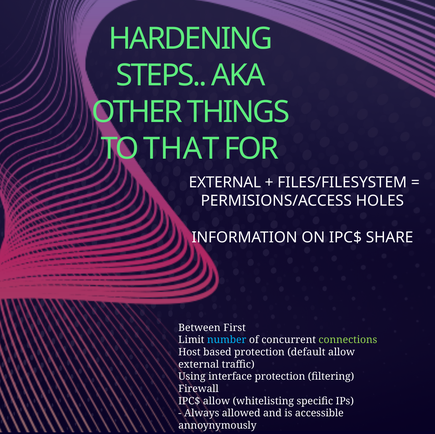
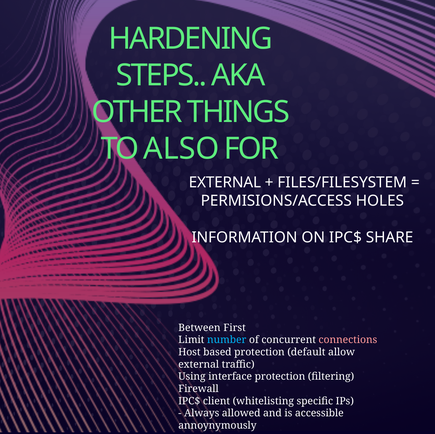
THAT: THAT -> ALSO (181, 149)
connections colour: light green -> pink (348, 340)
IPC$ allow: allow -> client (216, 401)
